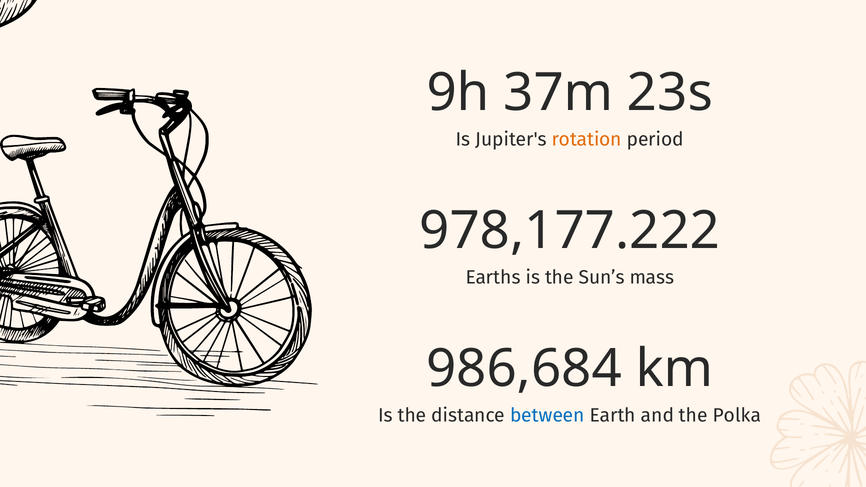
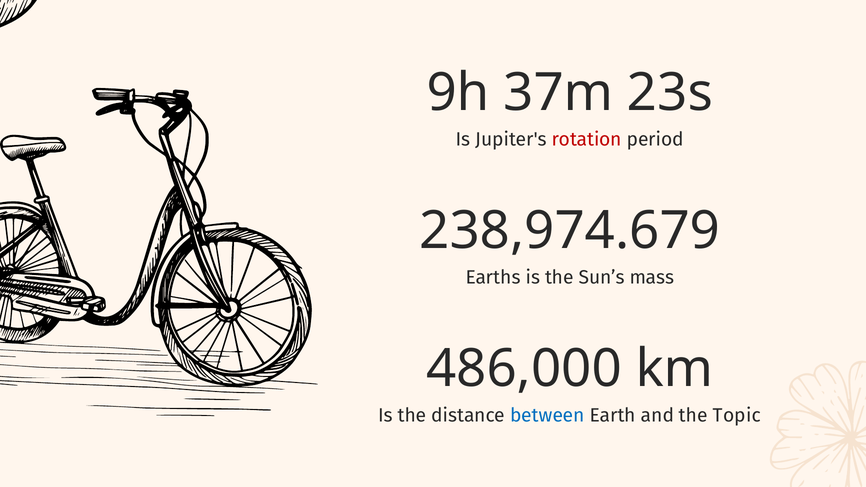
rotation colour: orange -> red (587, 140)
978,177.222: 978,177.222 -> 238,974.679 (570, 231)
986,684: 986,684 -> 486,000 (524, 369)
Polka: Polka -> Topic (737, 415)
